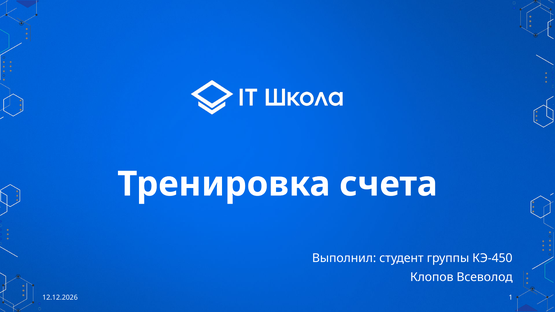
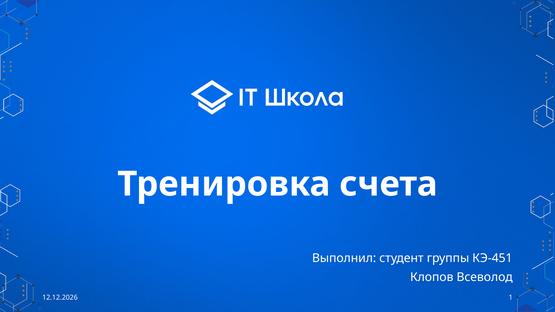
КЭ-450: КЭ-450 -> КЭ-451 (492, 258)
